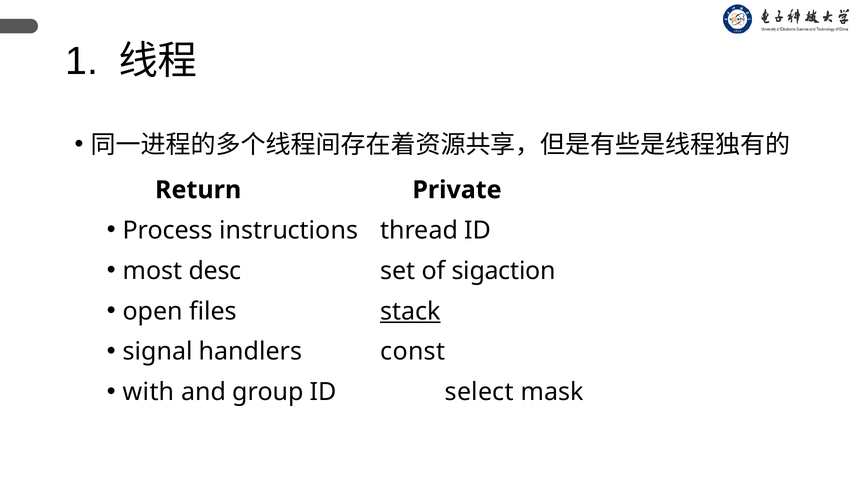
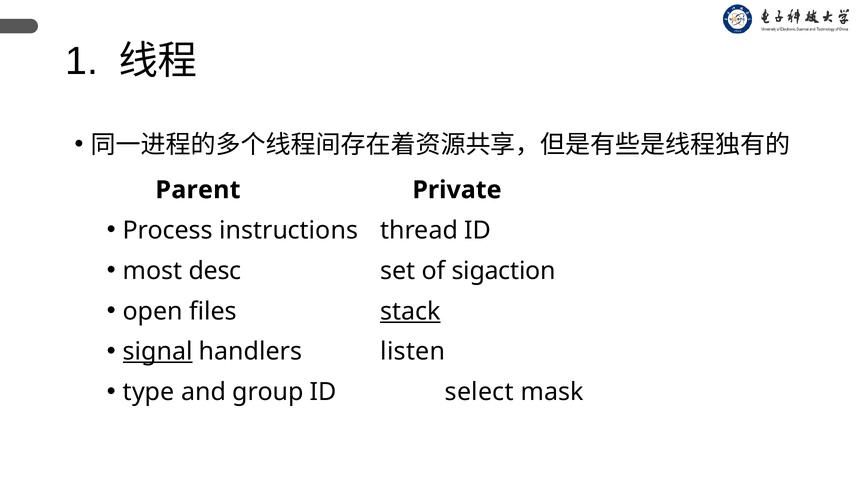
Return: Return -> Parent (198, 190)
signal underline: none -> present (158, 351)
const: const -> listen (413, 351)
with: with -> type (149, 392)
